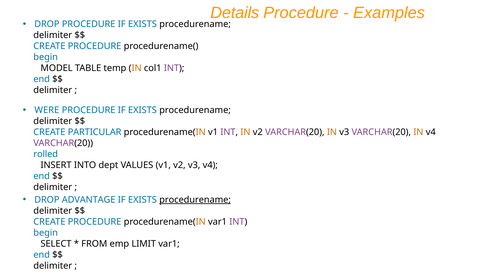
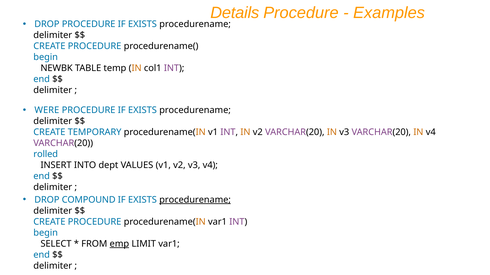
MODEL: MODEL -> NEWBK (57, 68)
PARTICULAR: PARTICULAR -> TEMPORARY (95, 132)
ADVANTAGE: ADVANTAGE -> COMPOUND (89, 200)
emp underline: none -> present (119, 244)
